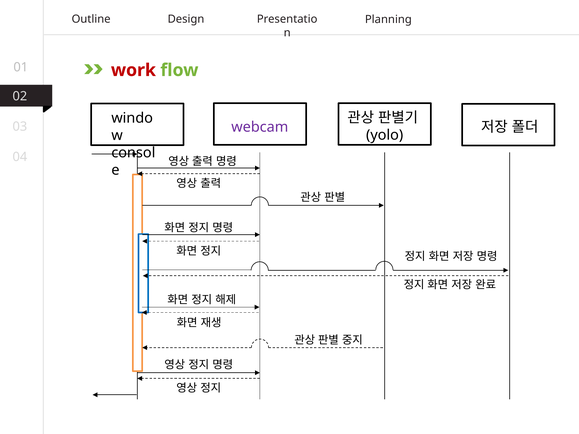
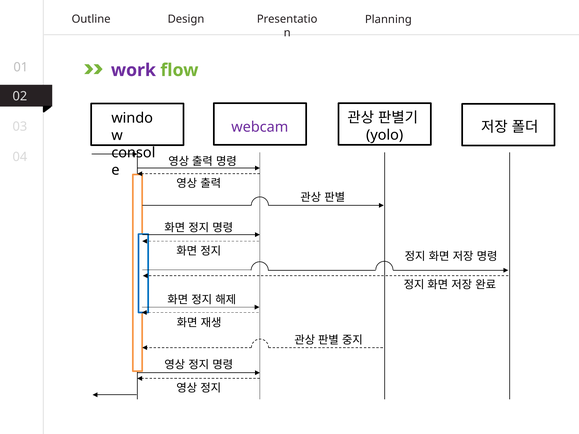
work colour: red -> purple (133, 70)
